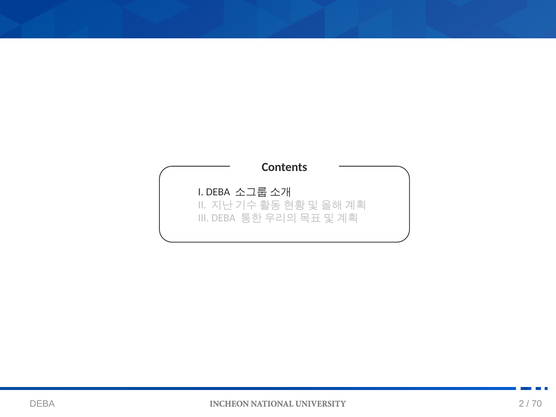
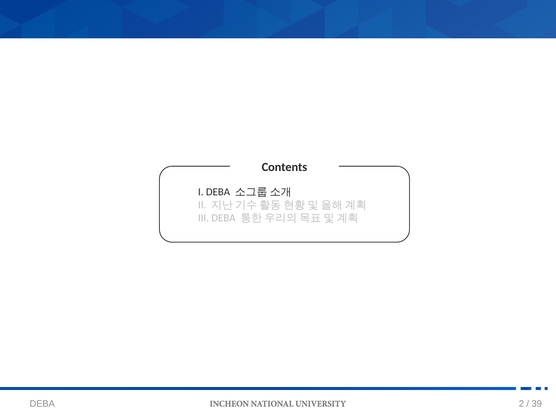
70: 70 -> 39 (537, 404)
